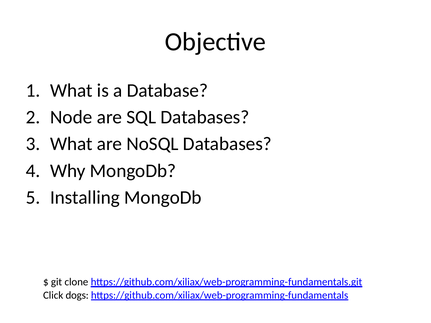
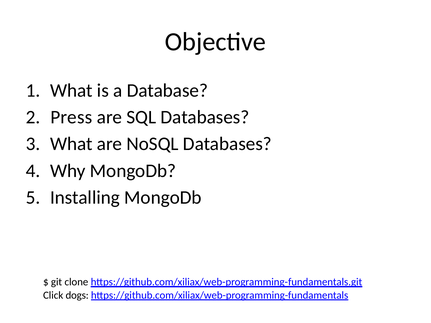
Node: Node -> Press (71, 117)
